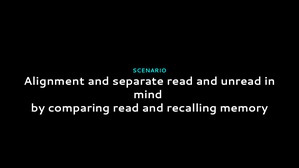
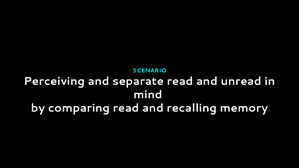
Alignment: Alignment -> Perceiving (54, 81)
